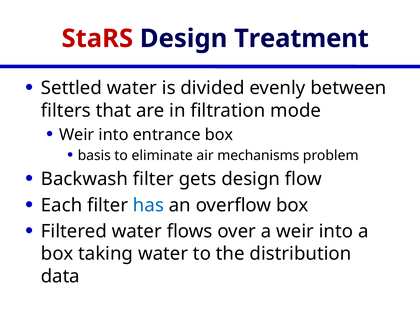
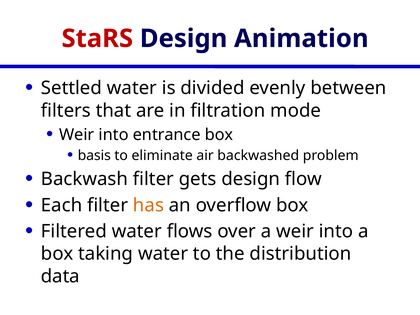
Treatment: Treatment -> Animation (301, 39)
mechanisms: mechanisms -> backwashed (258, 155)
has colour: blue -> orange (148, 205)
